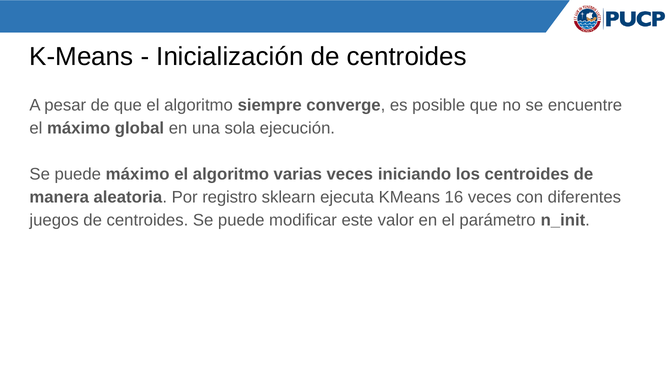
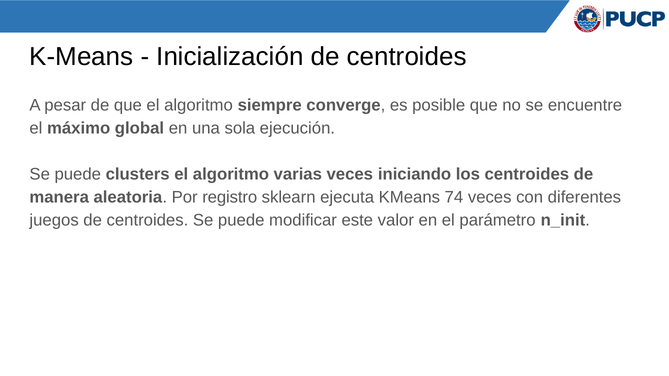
puede máximo: máximo -> clusters (138, 174)
16: 16 -> 74 (454, 197)
